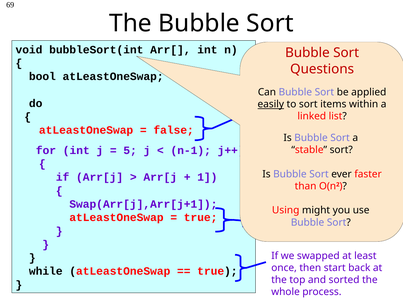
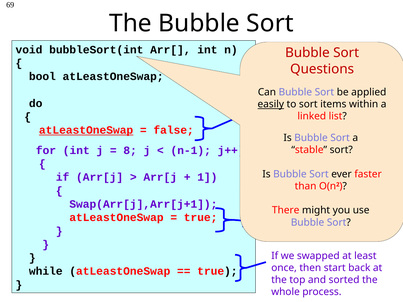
atLeastOneSwap underline: none -> present (86, 130)
5: 5 -> 8 (130, 151)
Using: Using -> There (286, 210)
